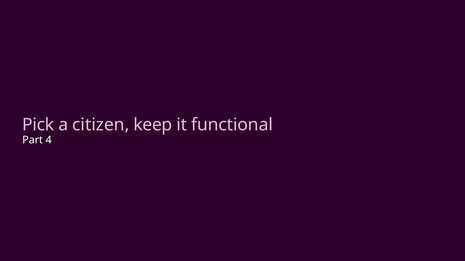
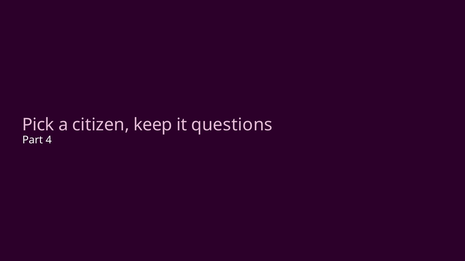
functional: functional -> questions (232, 125)
